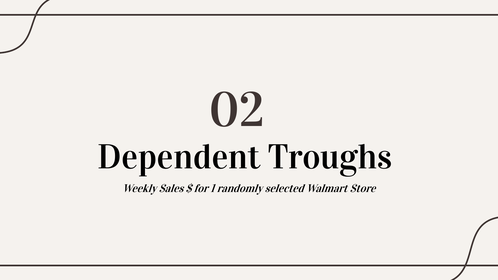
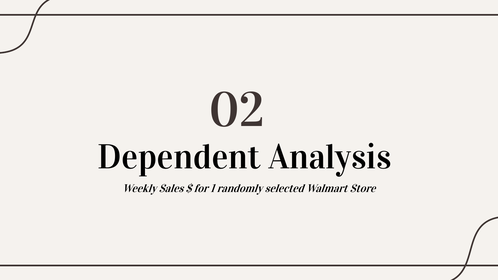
Troughs: Troughs -> Analysis (330, 157)
